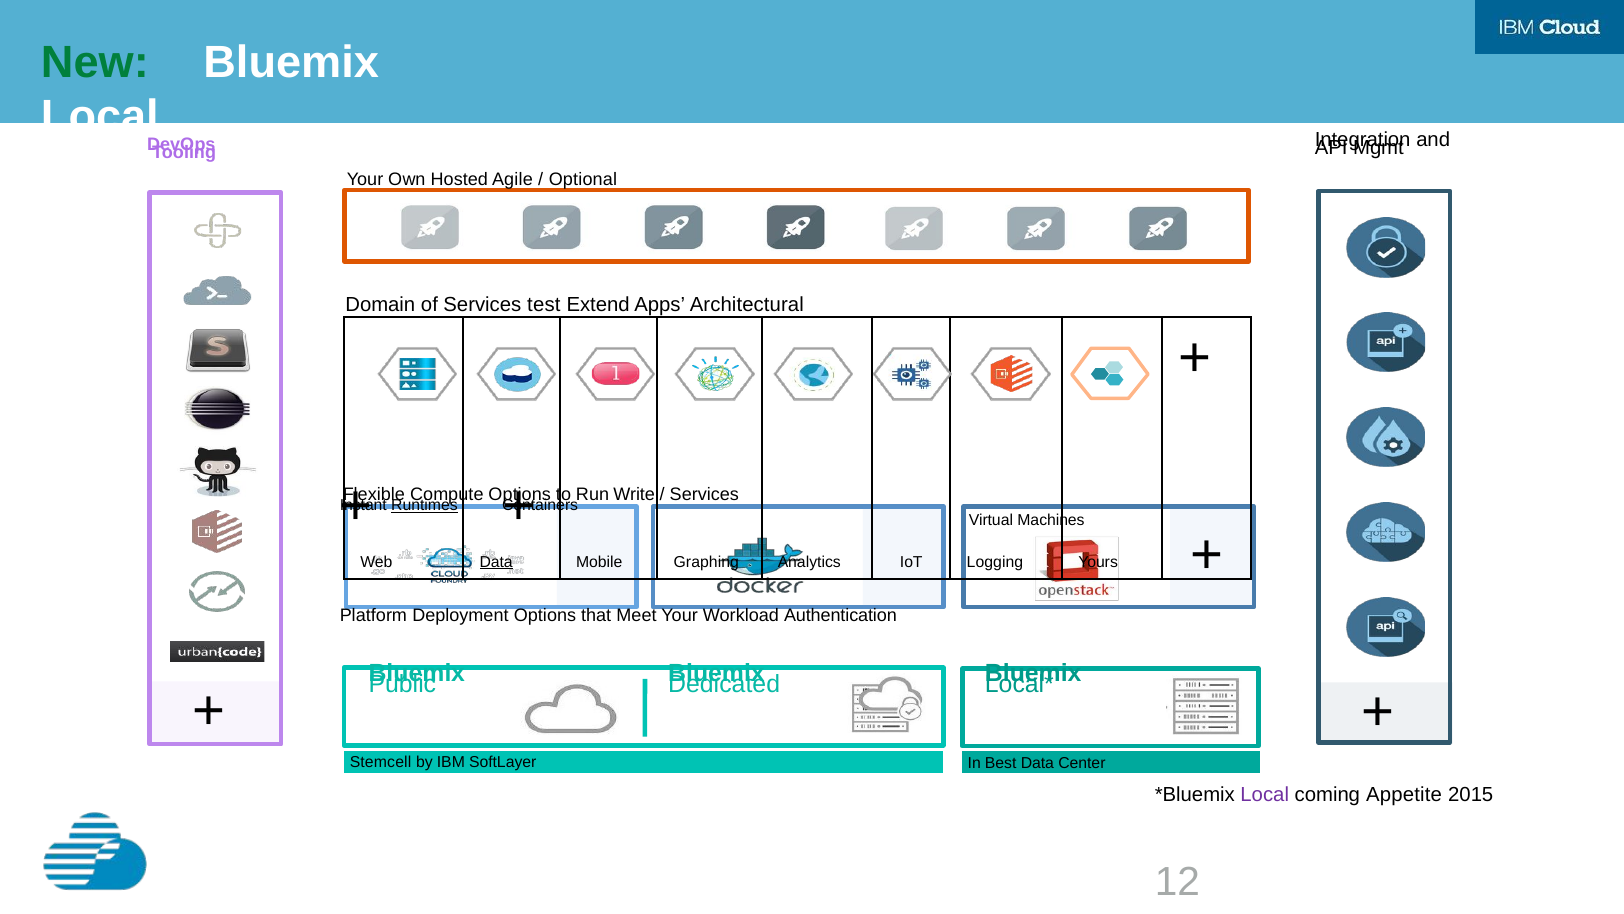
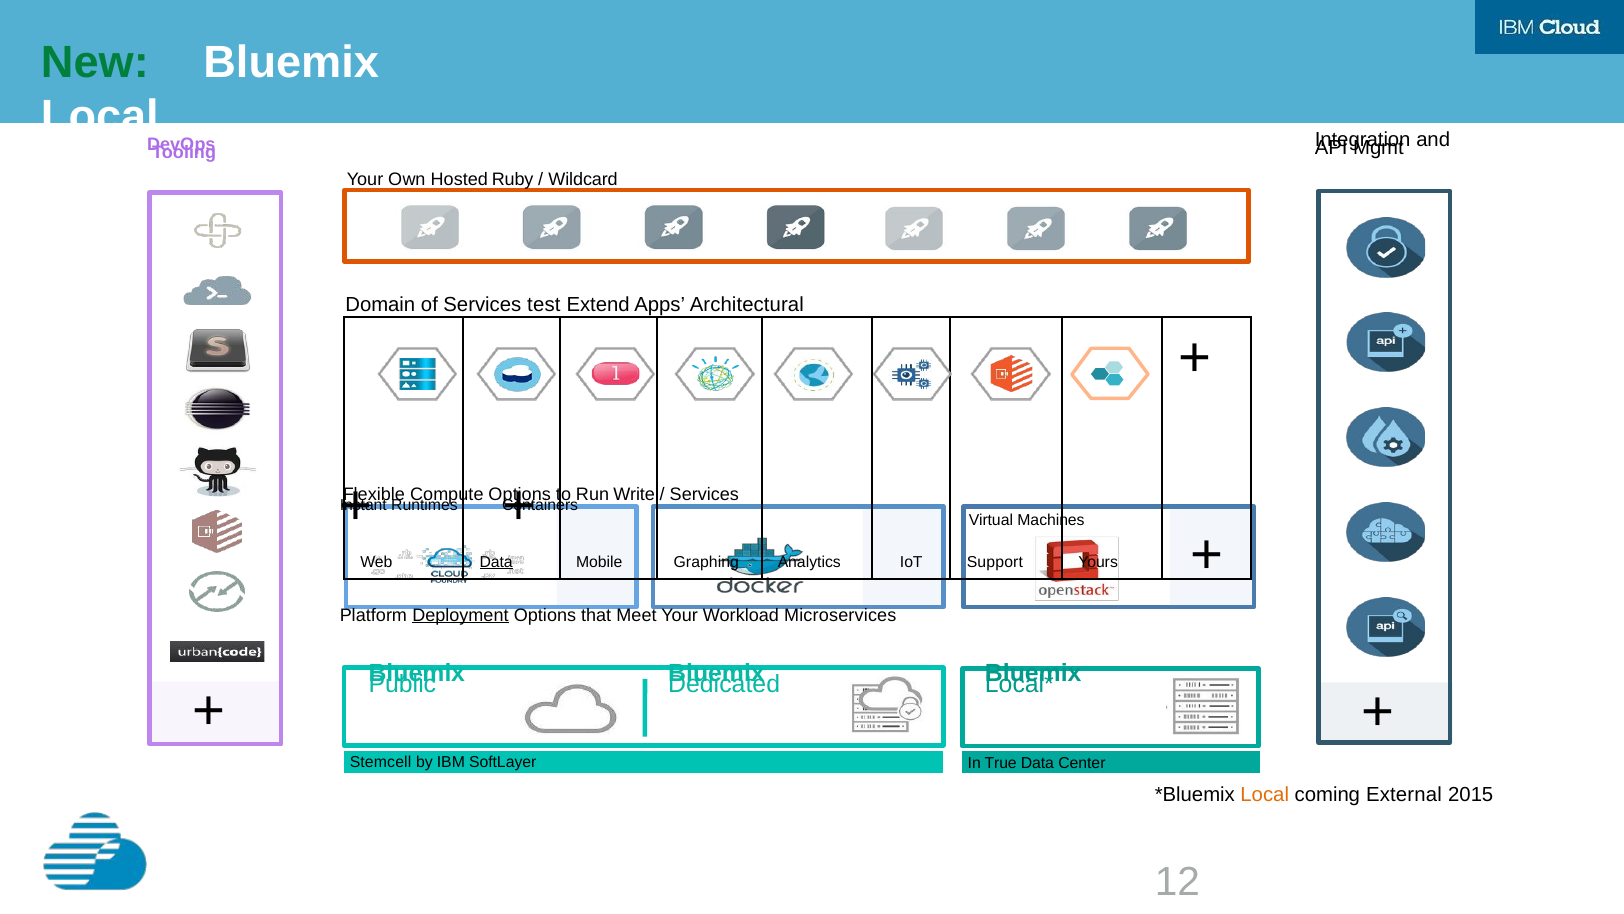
Agile: Agile -> Ruby (513, 179)
Optional: Optional -> Wildcard (583, 179)
Runtimes underline: present -> none (424, 505)
Logging: Logging -> Support (995, 562)
Deployment underline: none -> present (460, 615)
Authentication: Authentication -> Microservices (840, 615)
Best: Best -> True (1001, 763)
Local colour: purple -> orange (1265, 795)
Appetite: Appetite -> External (1404, 795)
